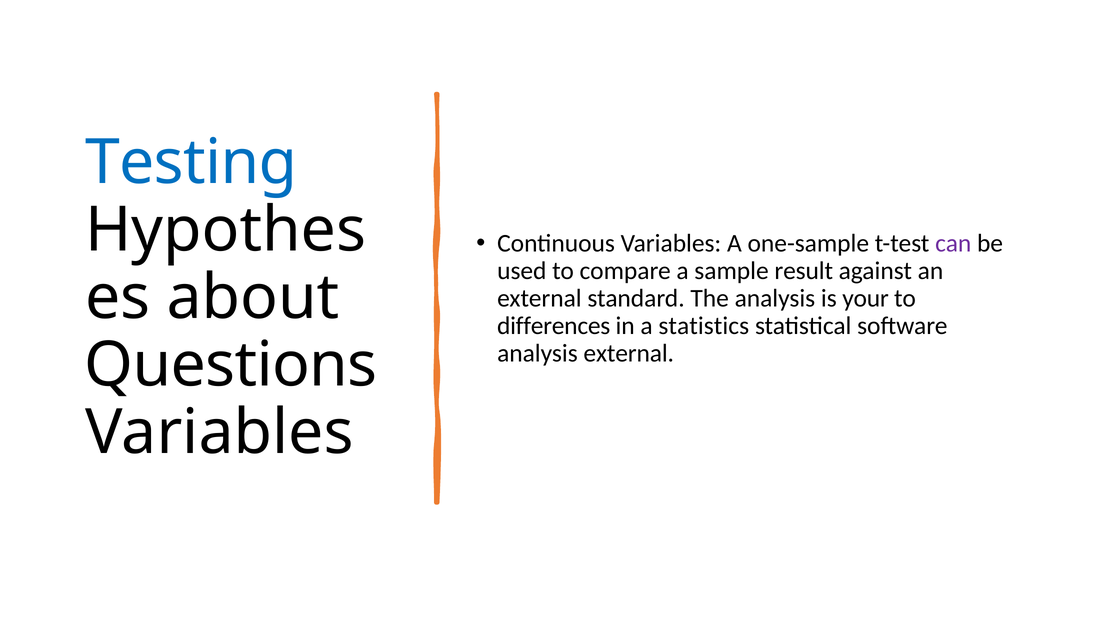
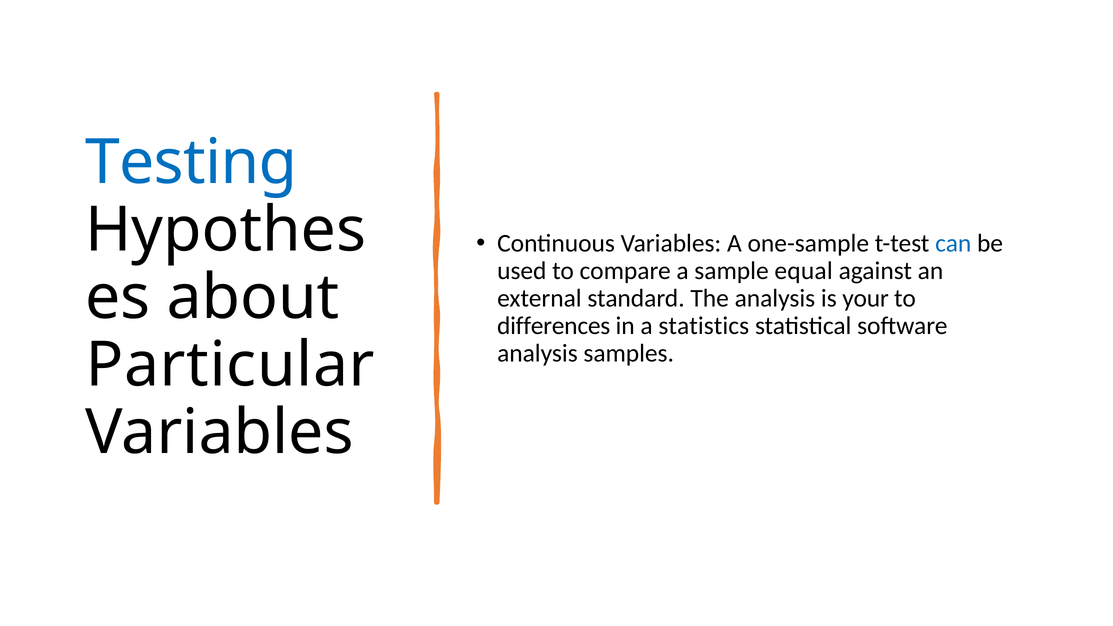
can colour: purple -> blue (953, 243)
result: result -> equal (804, 271)
analysis external: external -> samples (629, 353)
Questions: Questions -> Particular (230, 365)
